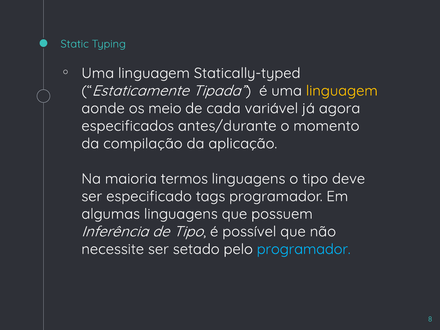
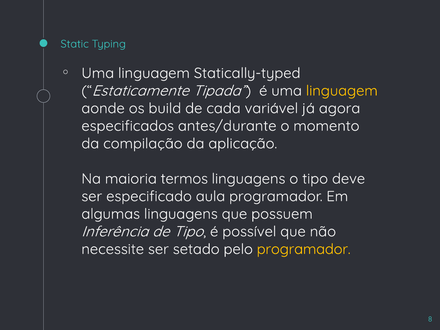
meio: meio -> build (165, 108)
tags: tags -> aula (211, 196)
programador colour: light blue -> yellow (304, 249)
